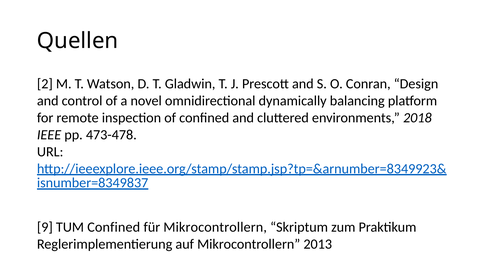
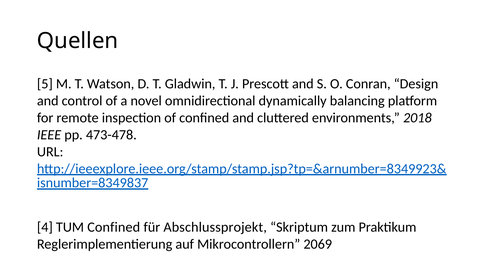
2: 2 -> 5 (45, 84)
9: 9 -> 4 (45, 227)
für Mikrocontrollern: Mikrocontrollern -> Abschlussprojekt (215, 227)
2013: 2013 -> 2069 (318, 244)
